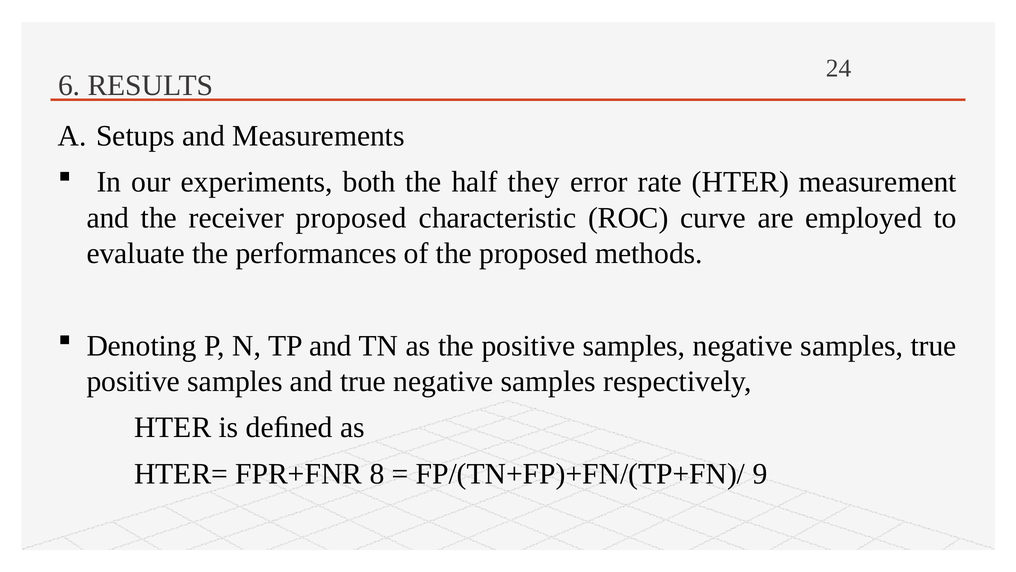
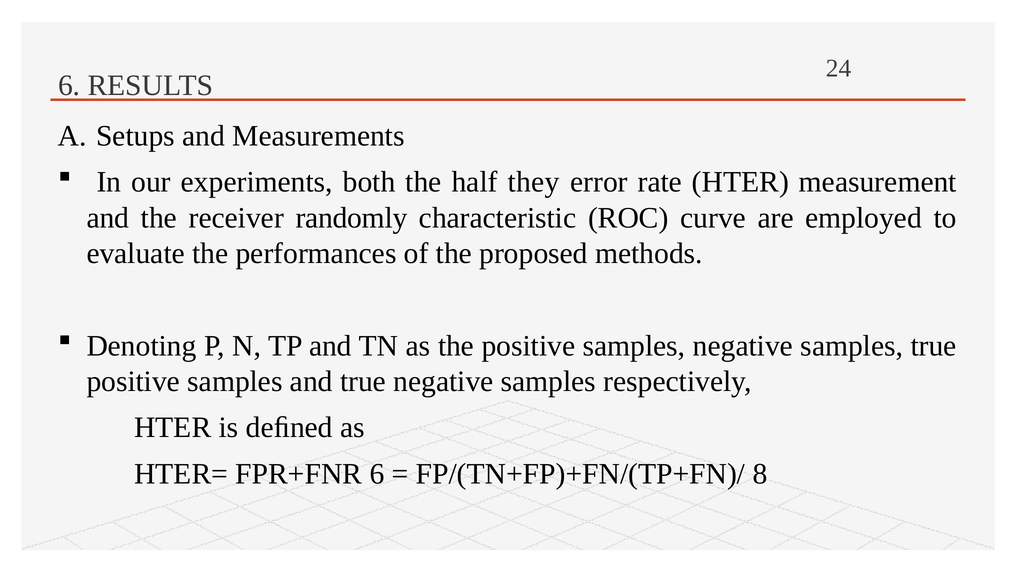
receiver proposed: proposed -> randomly (351, 218)
FPR+FNR 8: 8 -> 6 (377, 473)
9: 9 -> 8 (760, 473)
